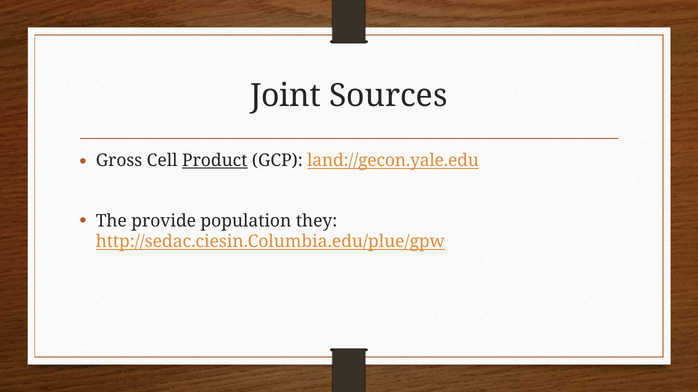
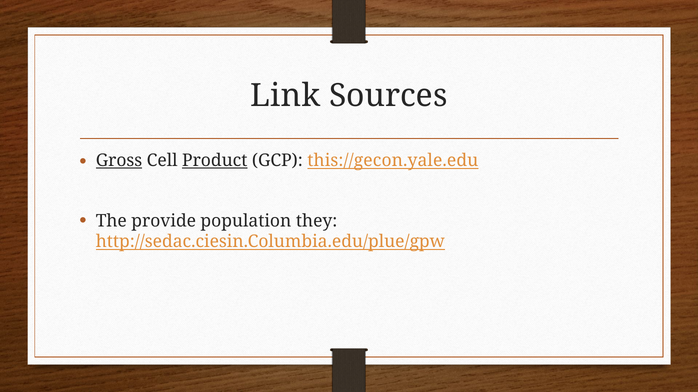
Joint: Joint -> Link (285, 96)
Gross underline: none -> present (119, 161)
land://gecon.yale.edu: land://gecon.yale.edu -> this://gecon.yale.edu (393, 161)
